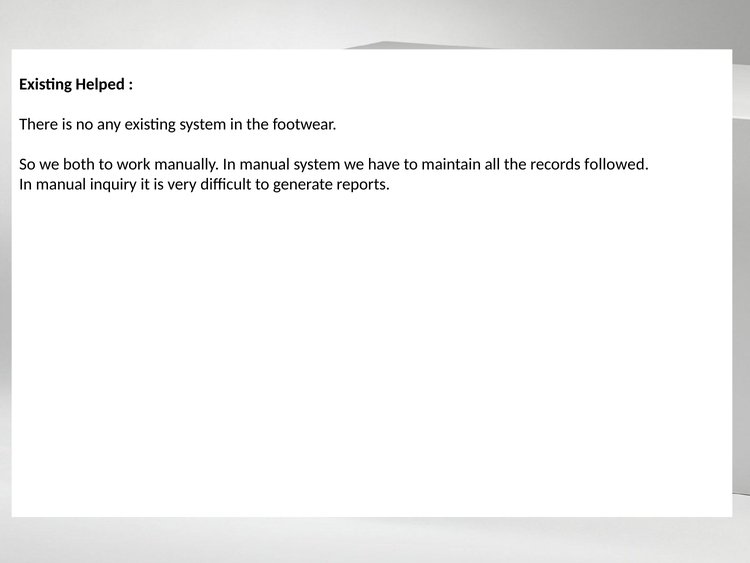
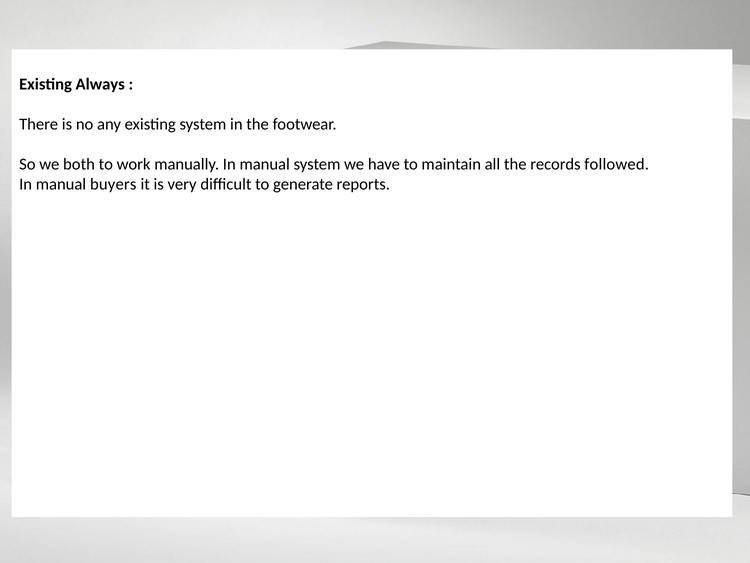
Helped: Helped -> Always (100, 84)
inquiry: inquiry -> buyers (113, 184)
